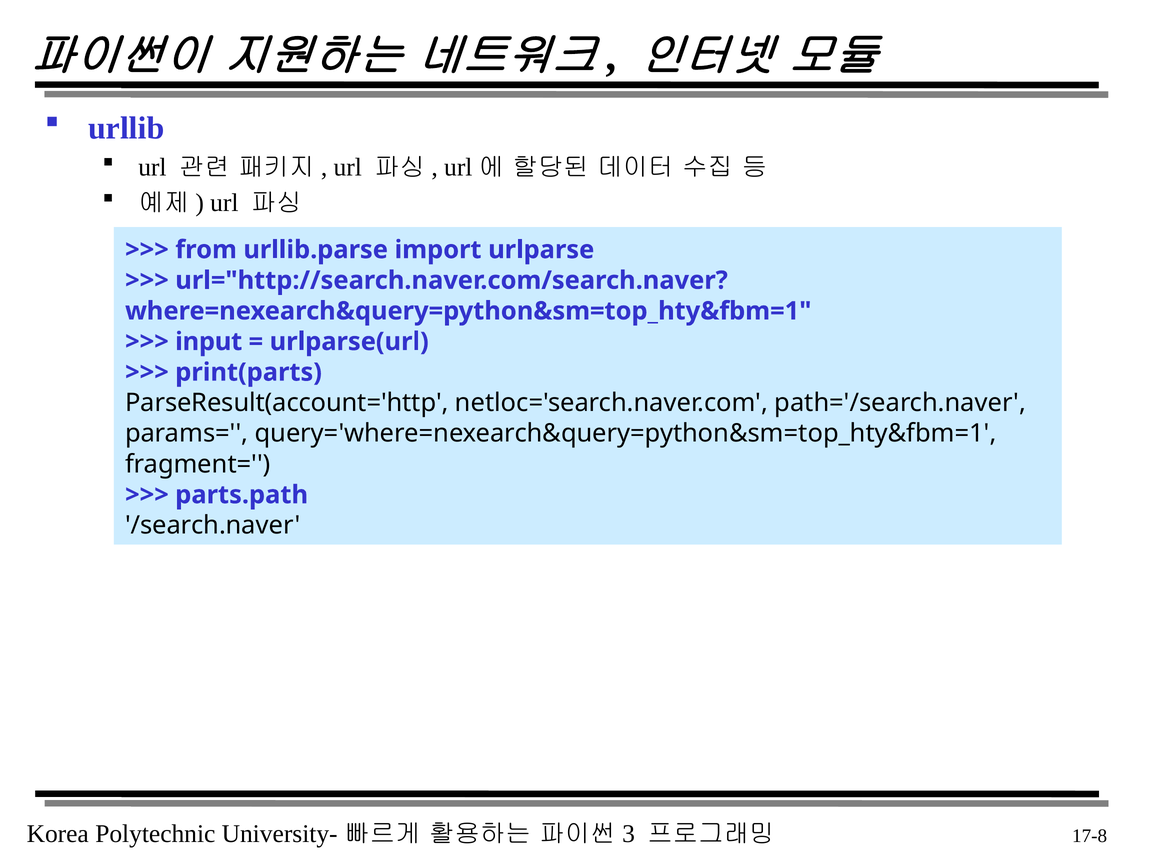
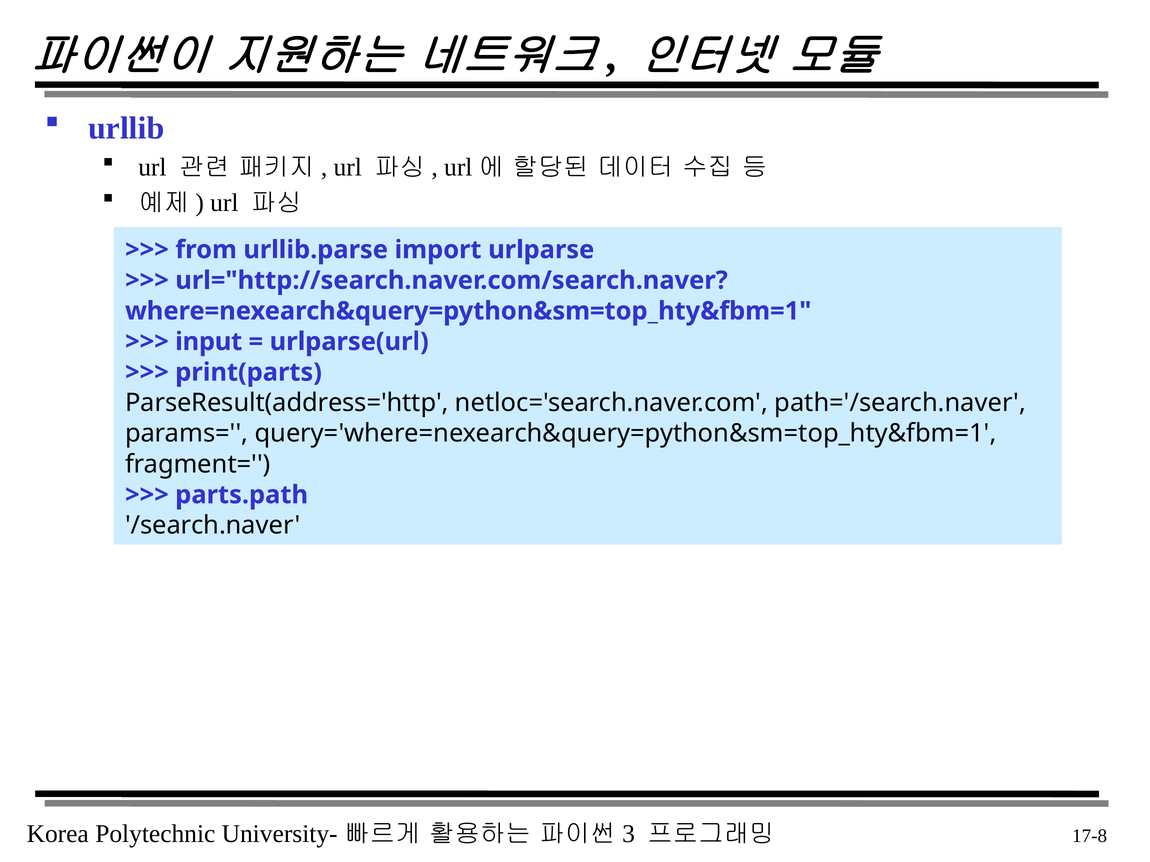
ParseResult(account='http: ParseResult(account='http -> ParseResult(address='http (287, 403)
